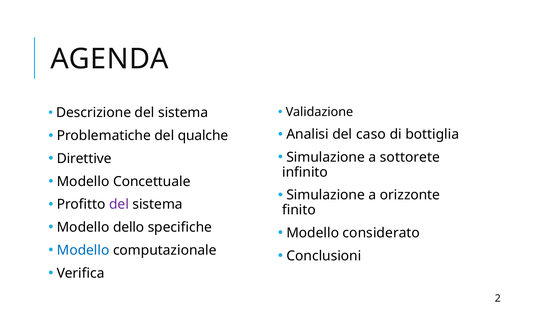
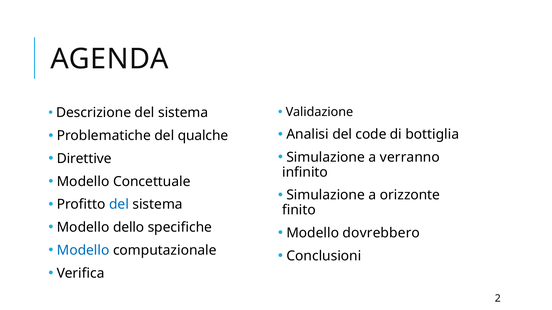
caso: caso -> code (371, 135)
sottorete: sottorete -> verranno (410, 158)
del colour: purple -> blue (119, 205)
considerato: considerato -> dovrebbero (381, 233)
